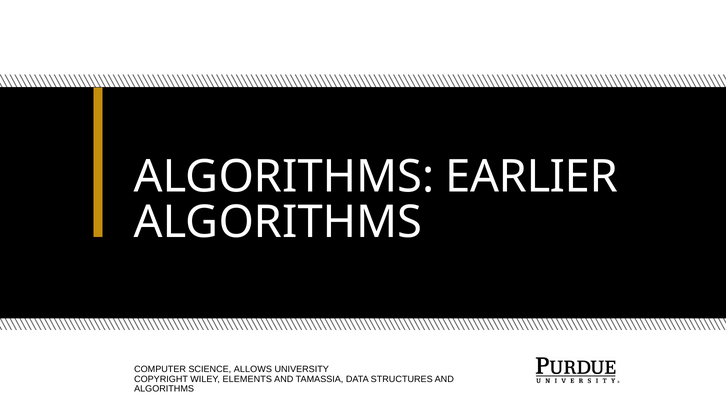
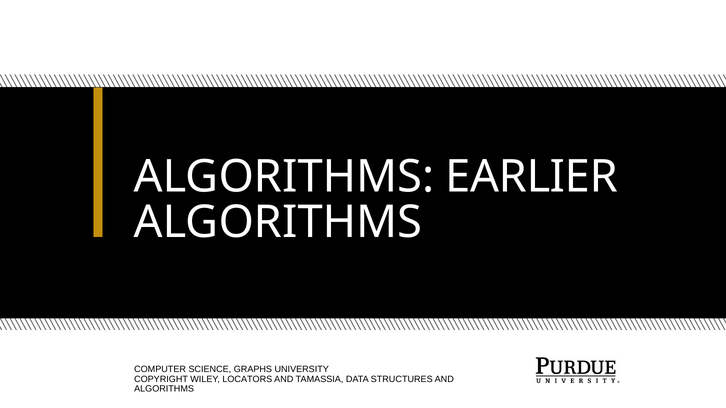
ALLOWS: ALLOWS -> GRAPHS (253, 370)
ELEMENTS: ELEMENTS -> LOCATORS (247, 380)
